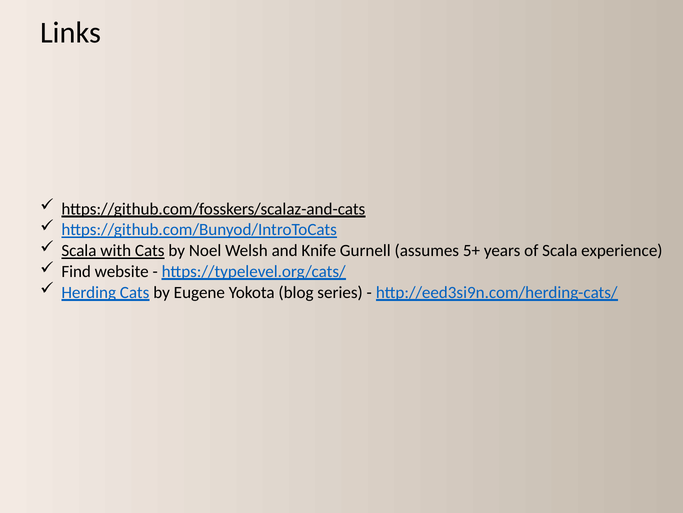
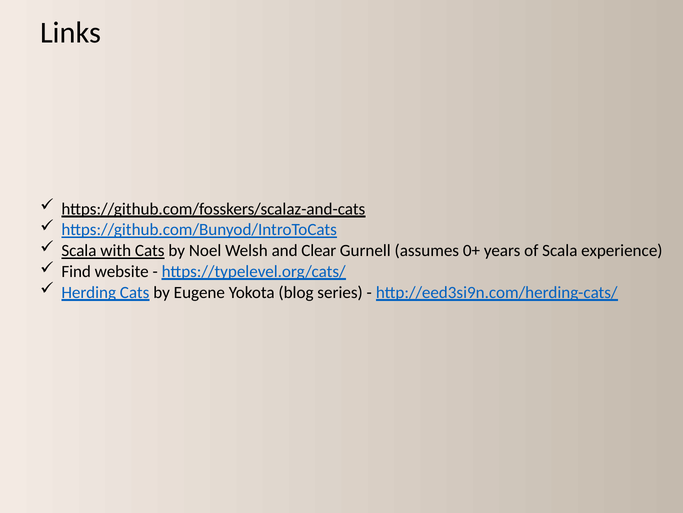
Knife: Knife -> Clear (319, 250)
5+: 5+ -> 0+ (471, 250)
